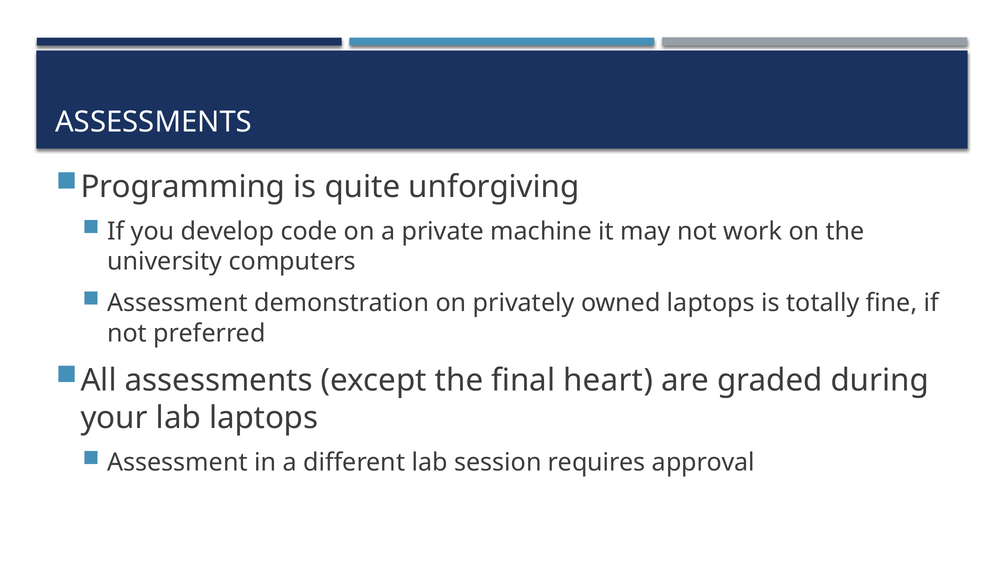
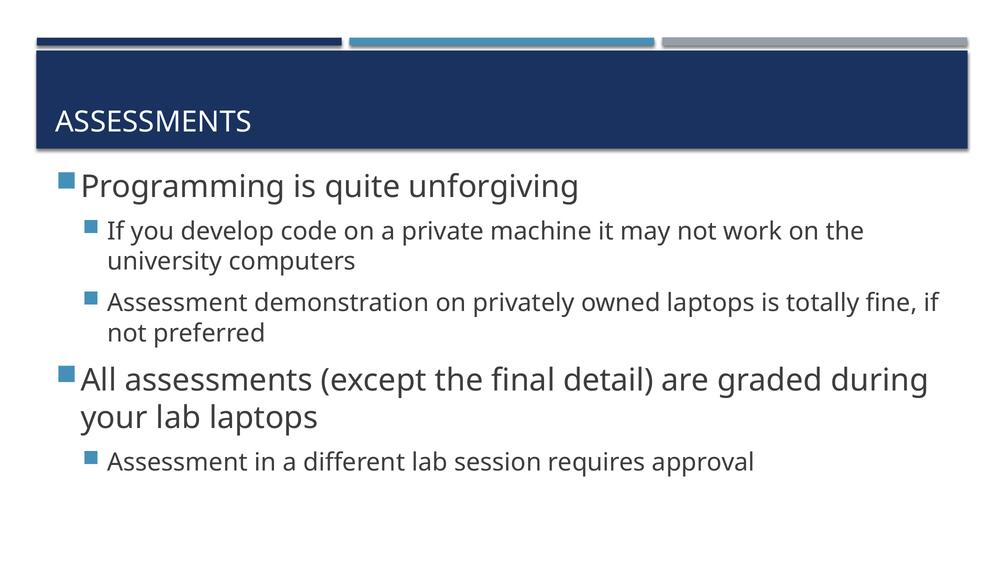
heart: heart -> detail (608, 380)
